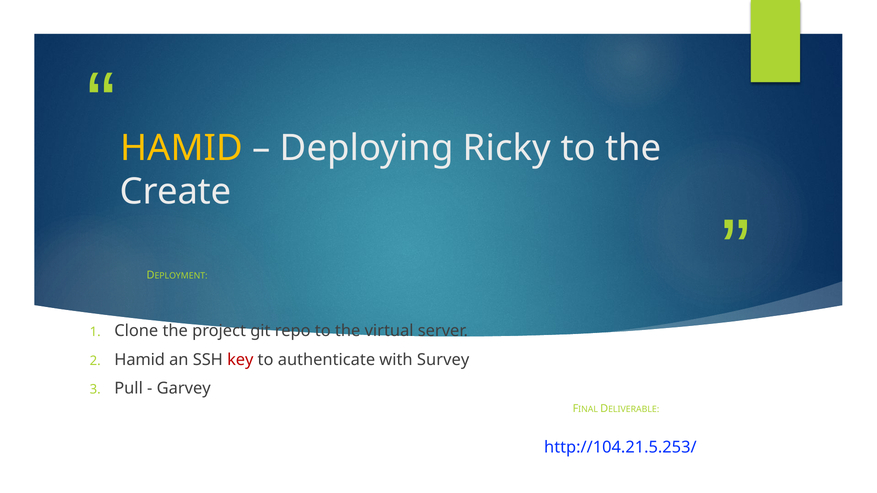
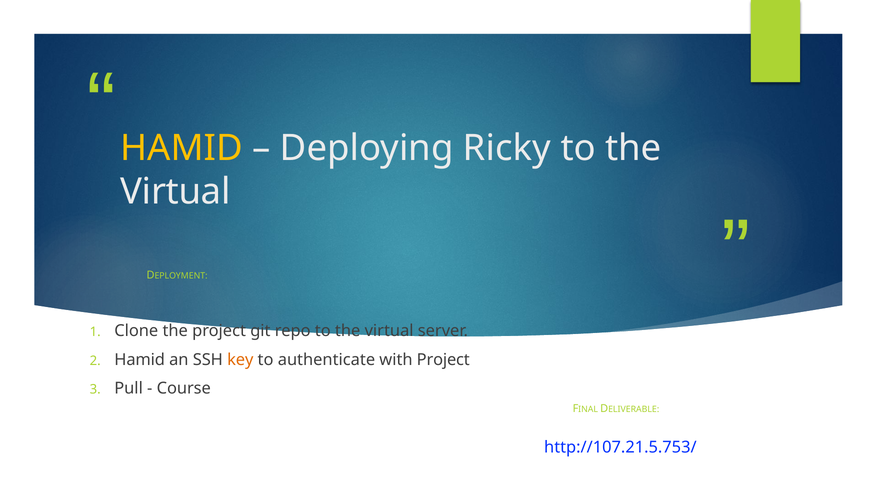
Create: Create -> Virtual (175, 192)
key colour: red -> orange (240, 360)
with Survey: Survey -> Project (443, 360)
Garvey: Garvey -> Course (184, 389)
http://104.21.5.253/: http://104.21.5.253/ -> http://107.21.5.753/ (620, 448)
